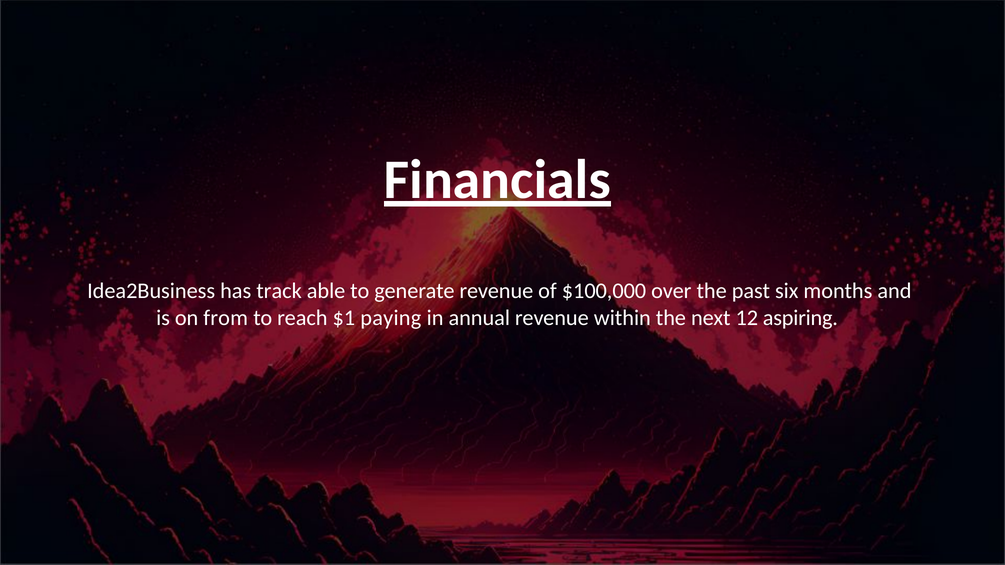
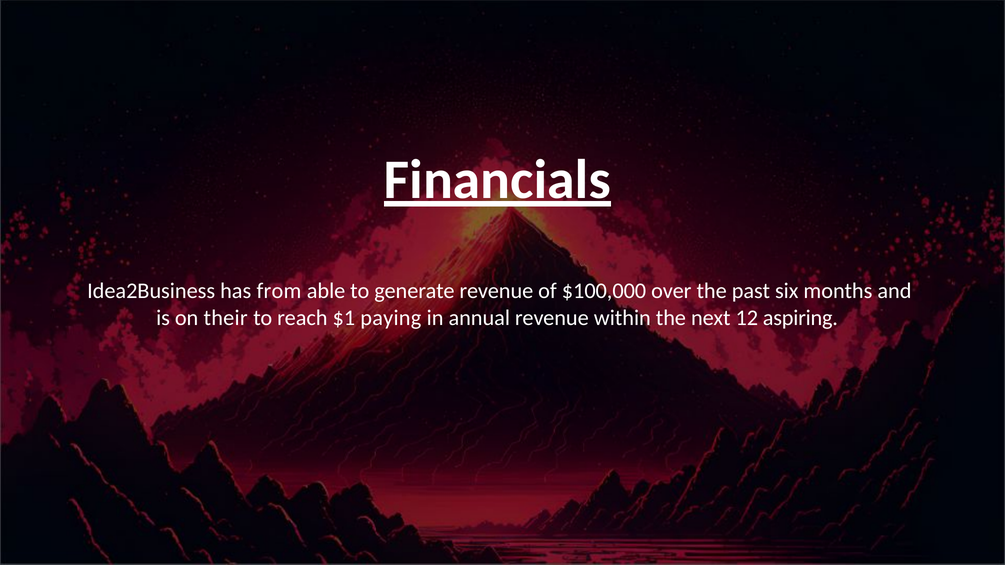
track: track -> from (279, 291)
from: from -> their (226, 318)
